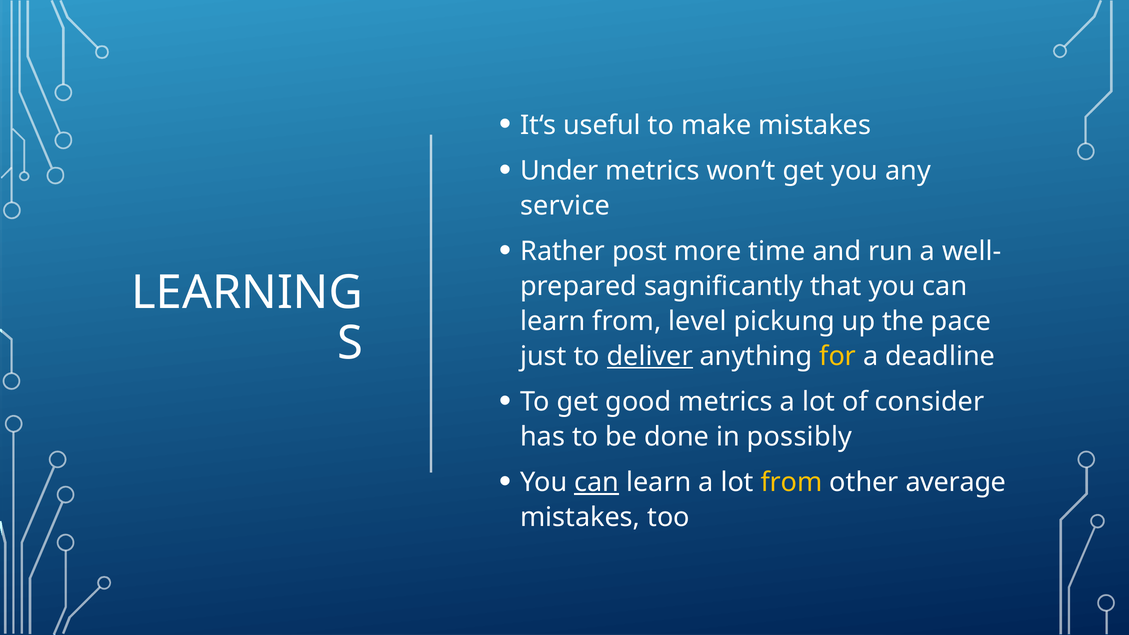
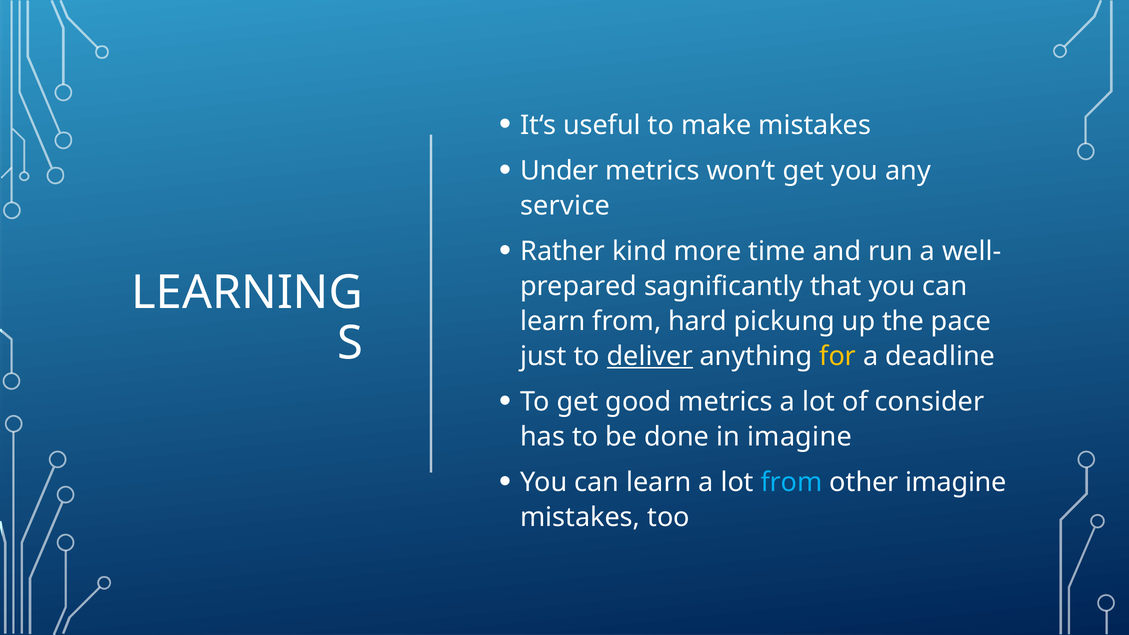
post: post -> kind (639, 251)
level: level -> hard (698, 321)
in possibly: possibly -> imagine (800, 437)
can underline: present -> none (597, 482)
from colour: yellow -> light blue (792, 482)
other average: average -> imagine (956, 482)
